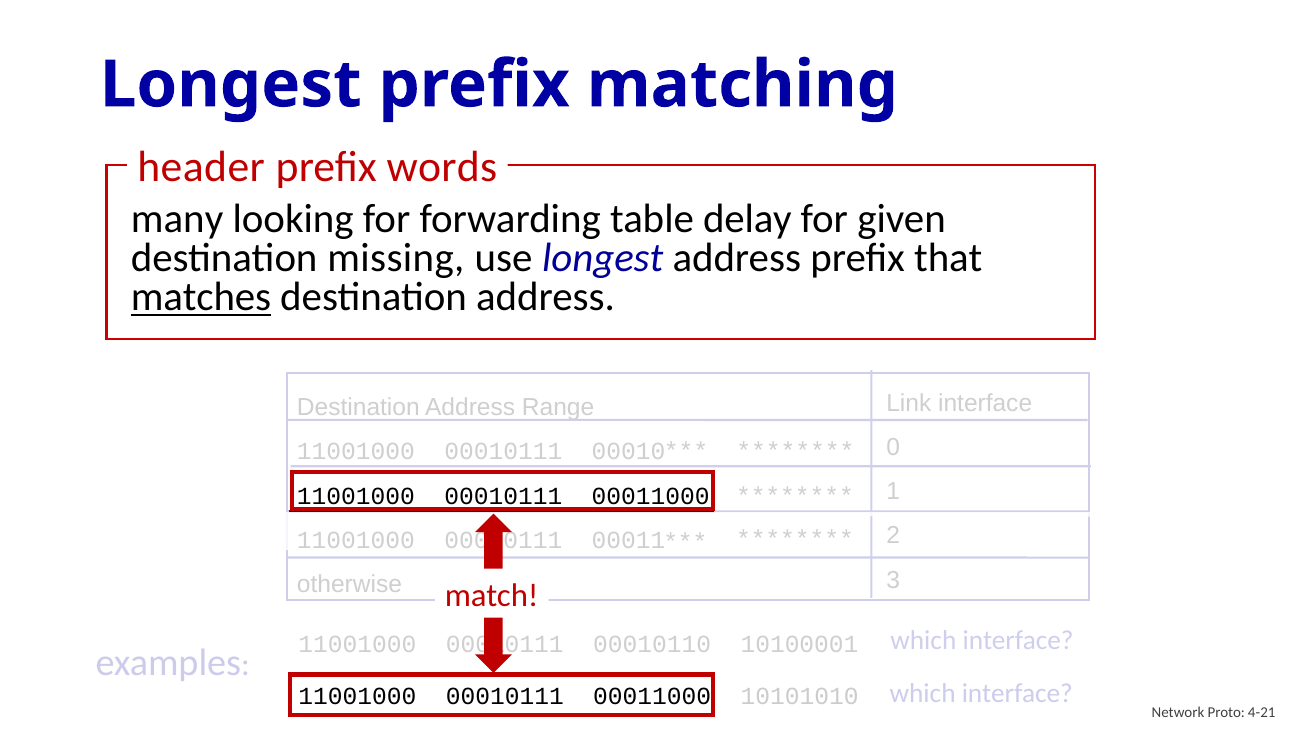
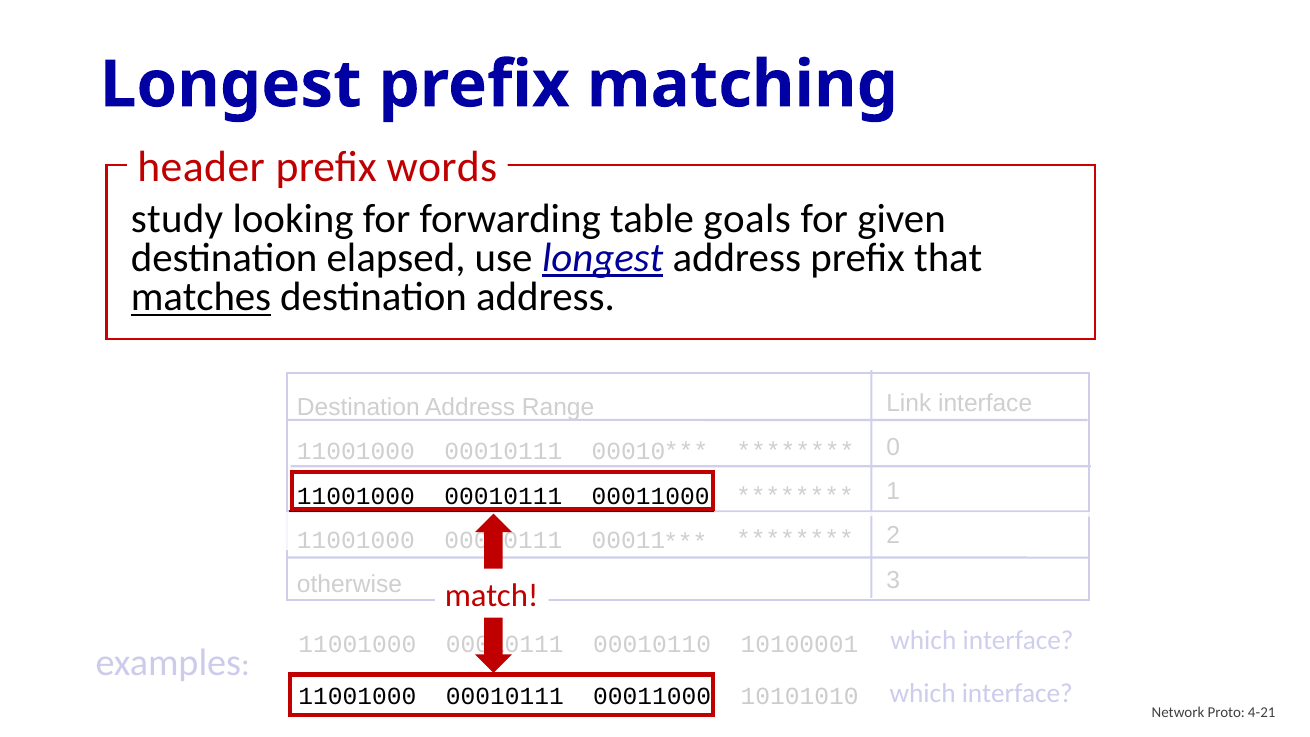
many: many -> study (177, 219)
delay: delay -> goals (747, 219)
missing: missing -> elapsed (396, 258)
longest underline: none -> present (603, 258)
